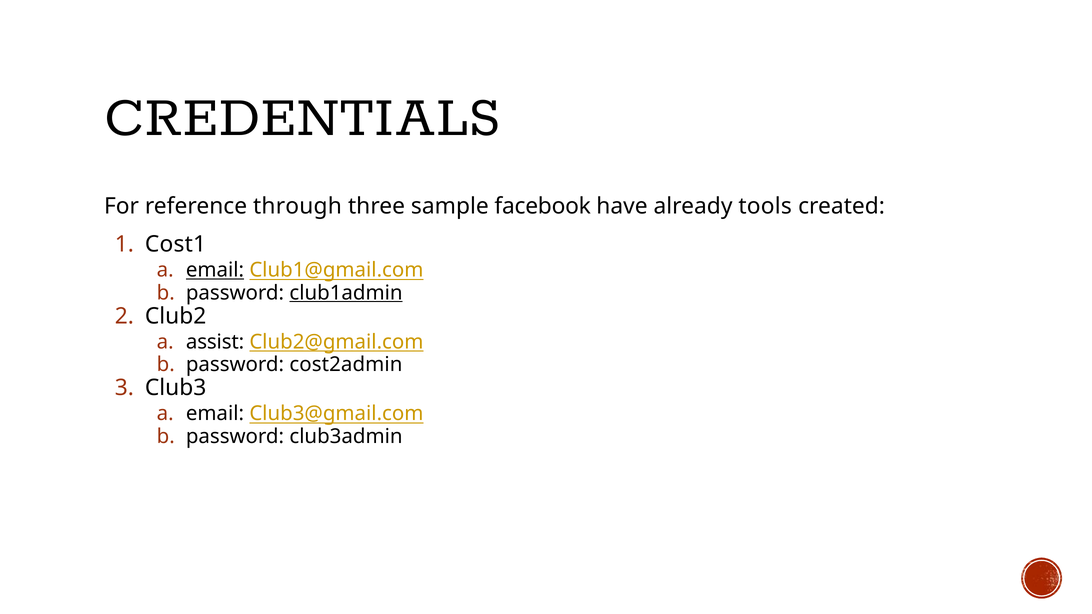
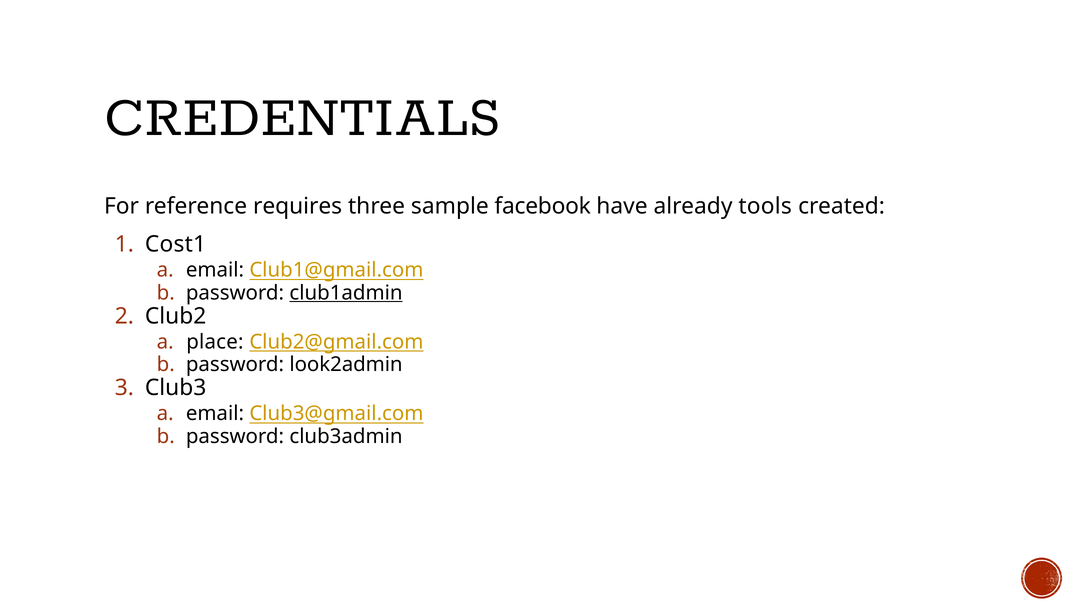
through: through -> requires (298, 206)
email underline: present -> none (215, 270)
assist: assist -> place (215, 342)
cost2admin: cost2admin -> look2admin (346, 365)
